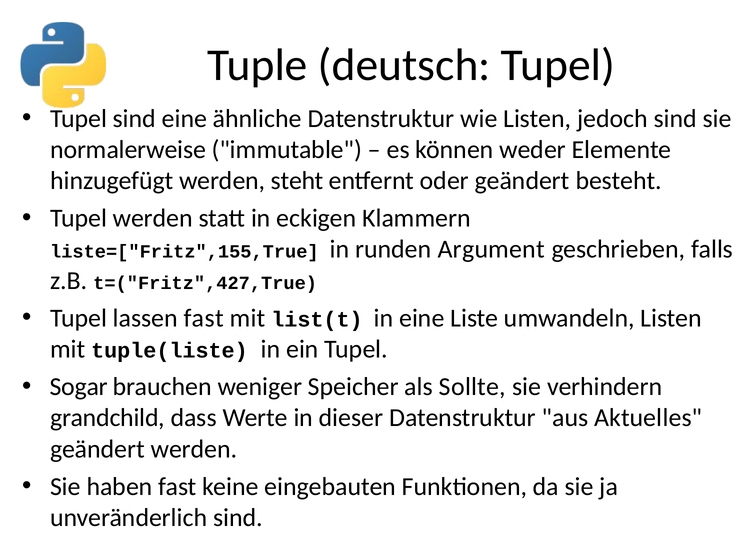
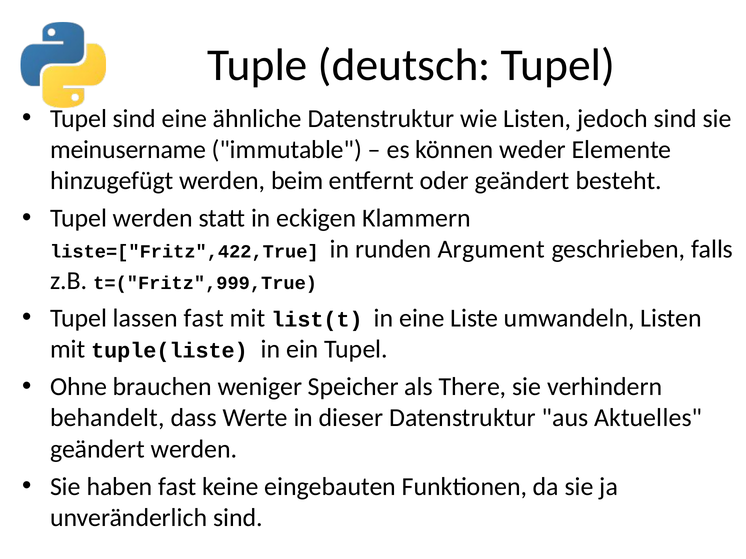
normalerweise: normalerweise -> meinusername (128, 150)
steht: steht -> beim (297, 181)
liste=["Fritz",155,True: liste=["Fritz",155,True -> liste=["Fritz",422,True (184, 252)
t=("Fritz",427,True: t=("Fritz",427,True -> t=("Fritz",999,True (205, 283)
Sogar: Sogar -> Ohne (79, 387)
Sollte: Sollte -> There (473, 387)
grandchild: grandchild -> behandelt (107, 418)
